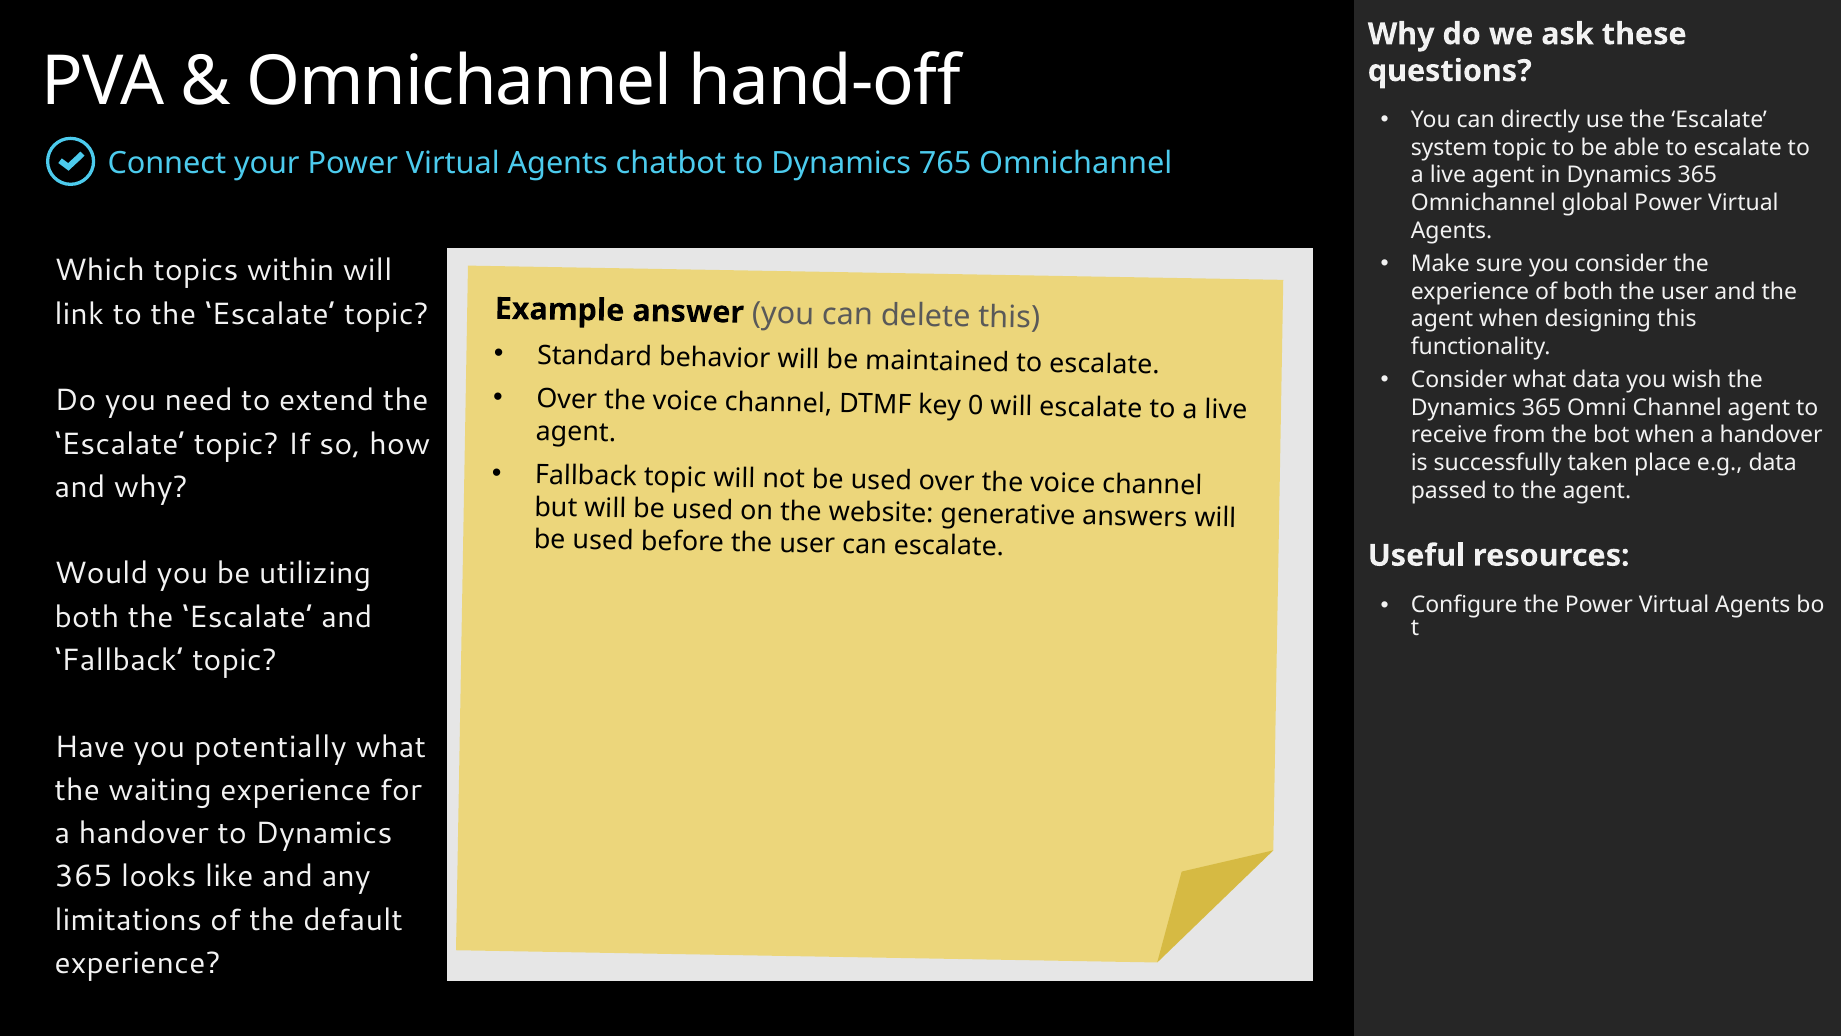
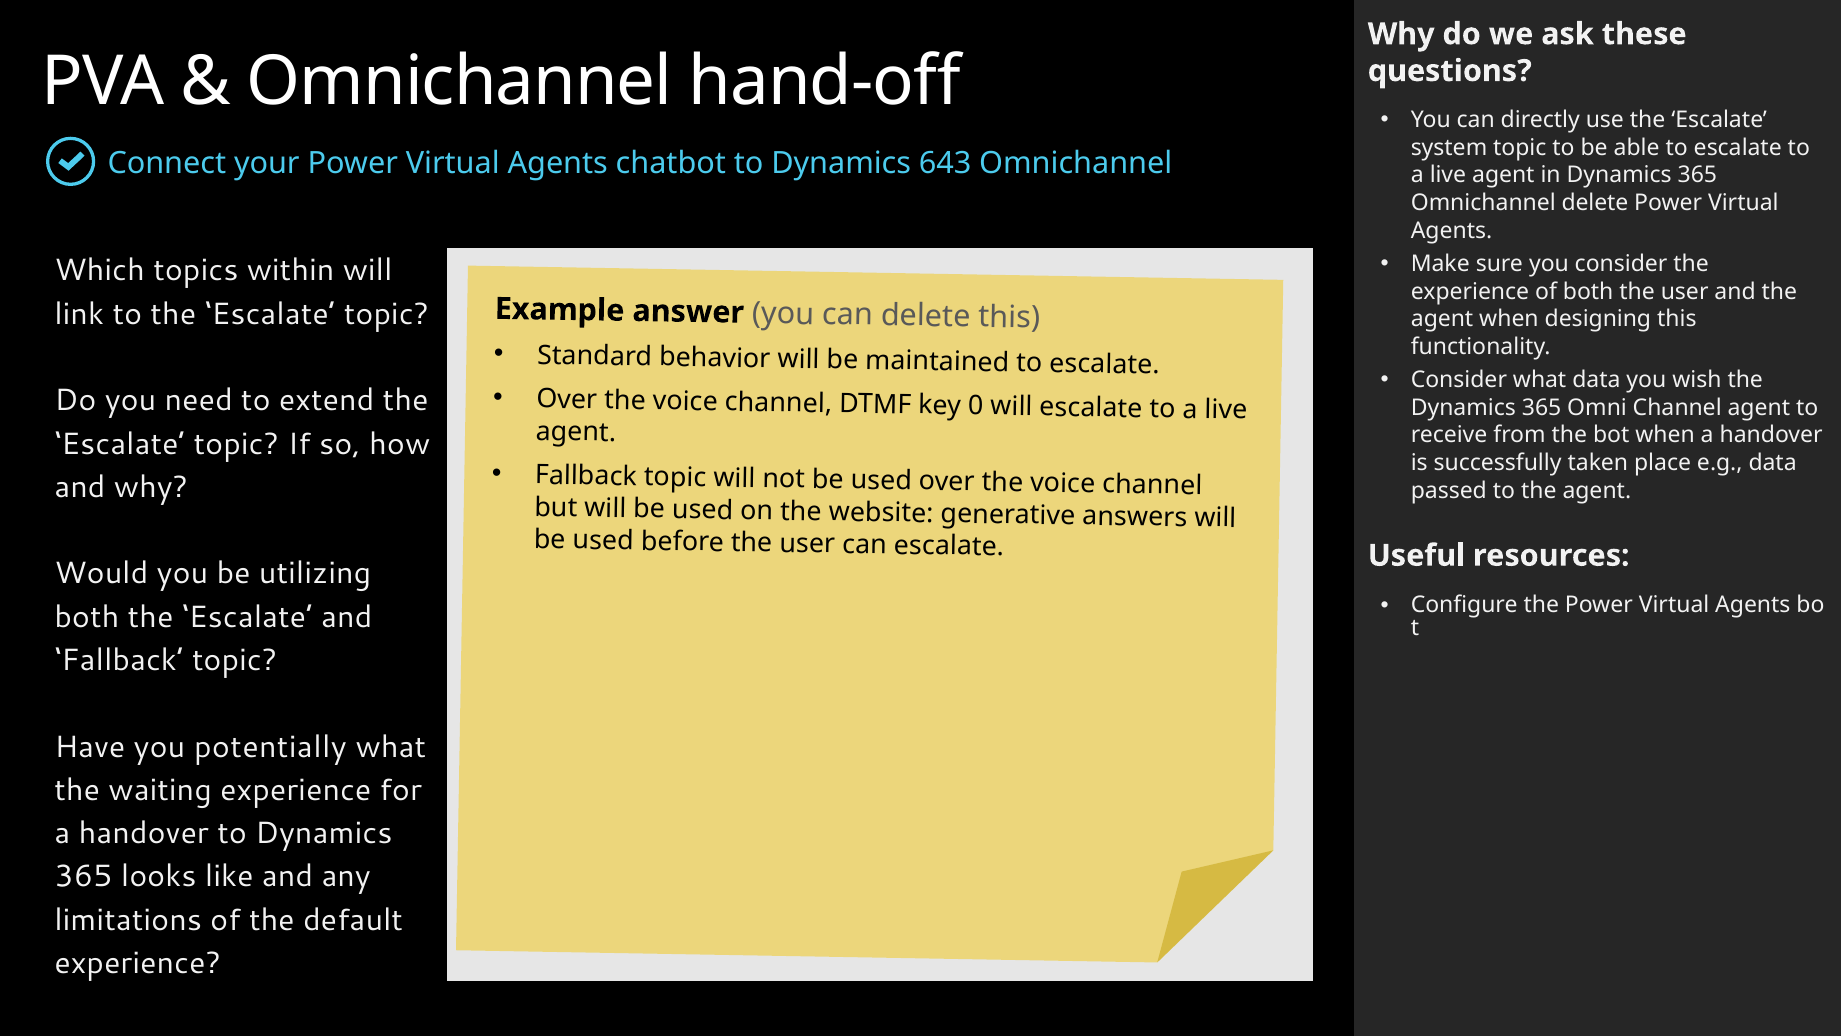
765: 765 -> 643 (945, 163)
Omnichannel global: global -> delete (1595, 203)
